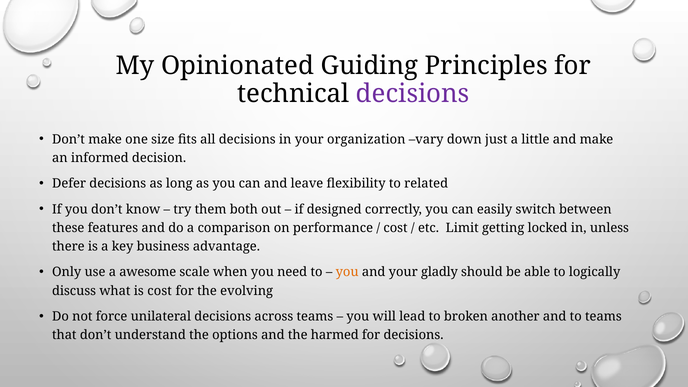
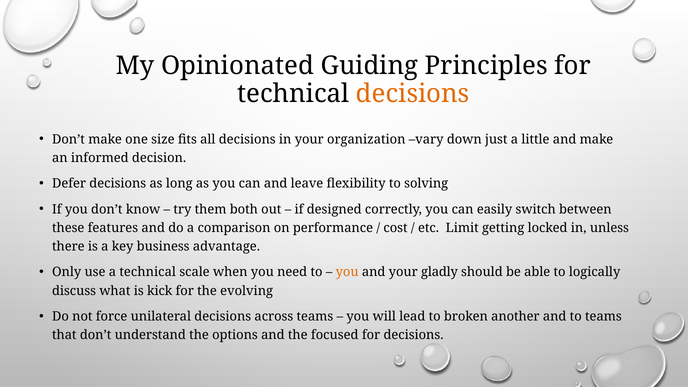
decisions colour: purple -> orange (413, 94)
related: related -> solving (426, 184)
a awesome: awesome -> technical (148, 272)
is cost: cost -> kick (160, 291)
harmed: harmed -> focused (335, 335)
